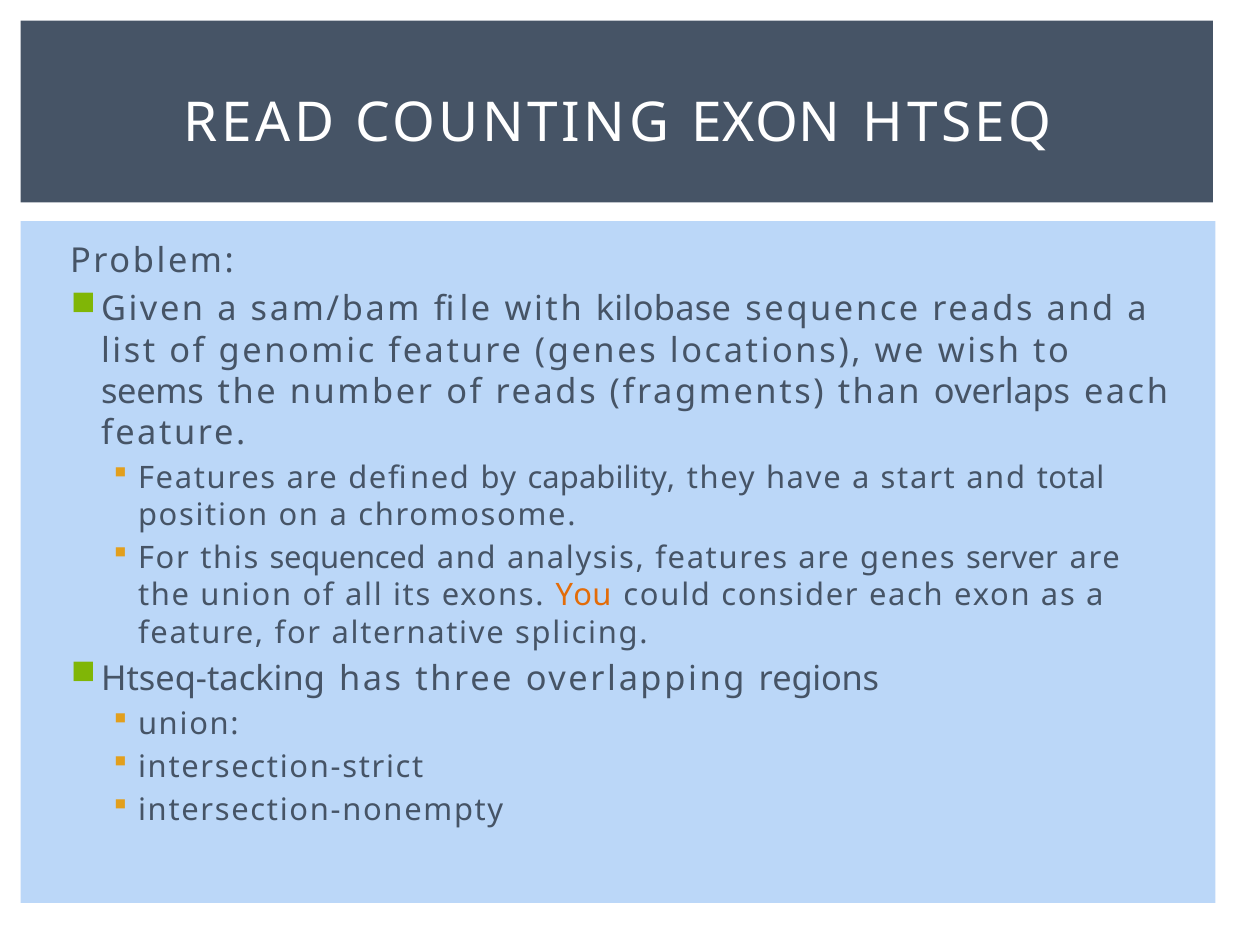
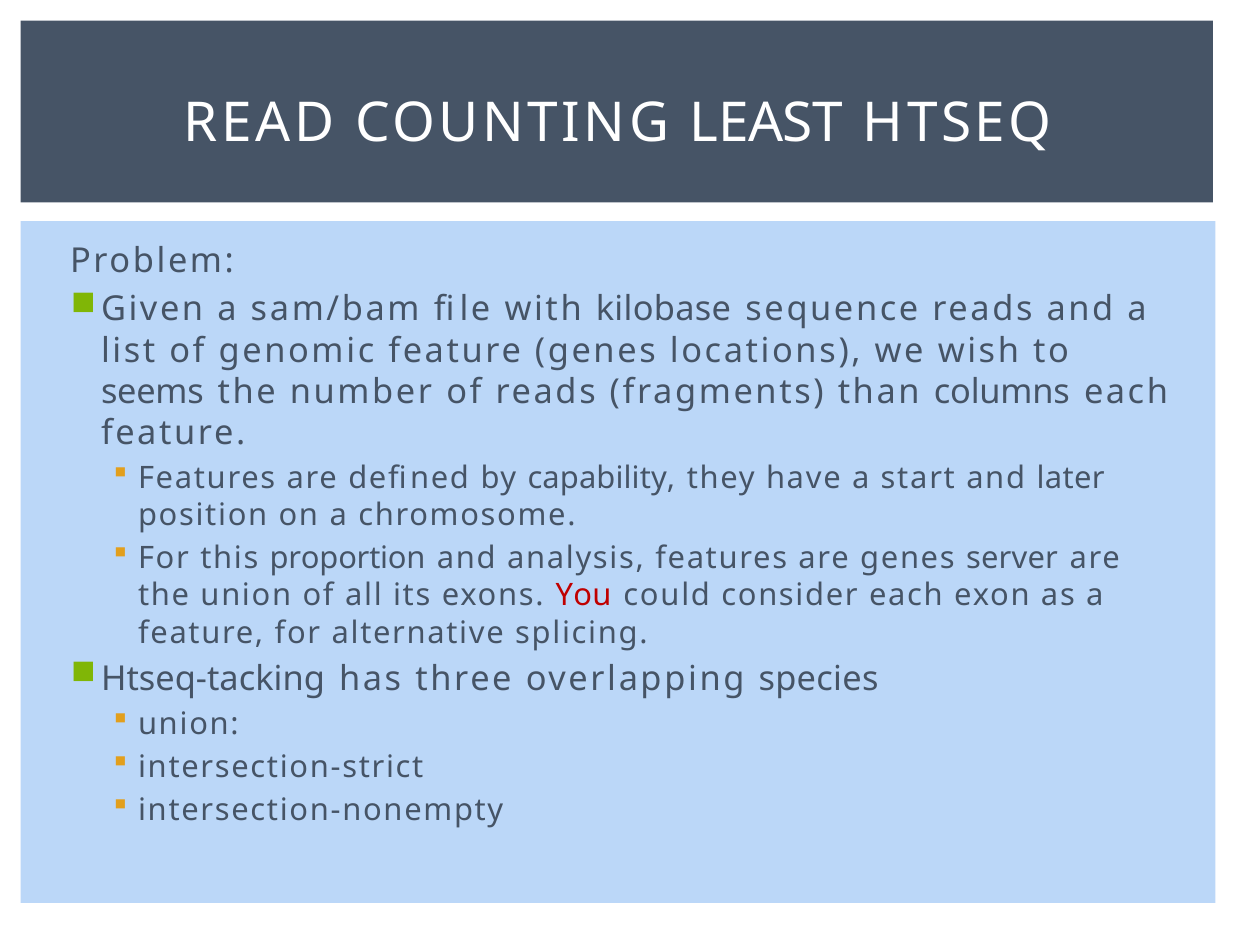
COUNTING EXON: EXON -> LEAST (766, 123)
overlaps: overlaps -> columns (1002, 392)
total: total -> later (1071, 479)
sequenced: sequenced -> proportion (348, 559)
You colour: orange -> red (584, 596)
regions: regions -> species (819, 680)
